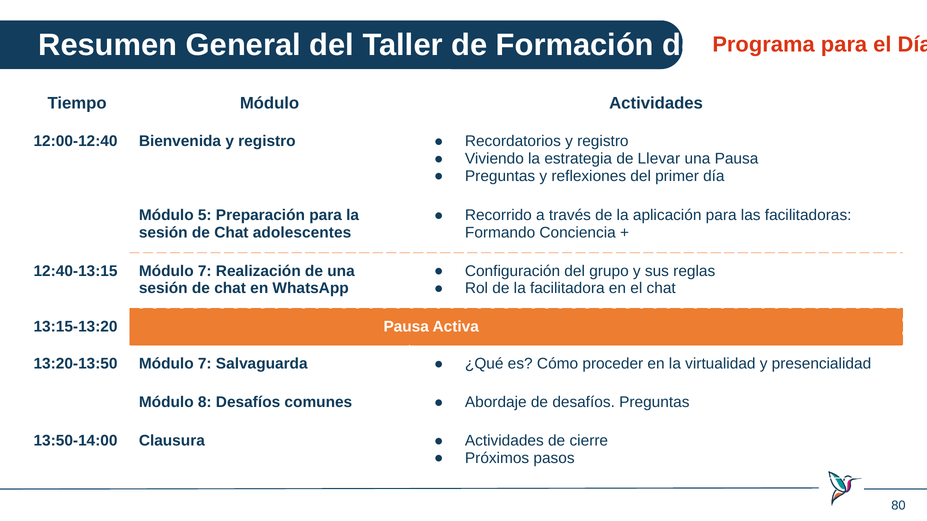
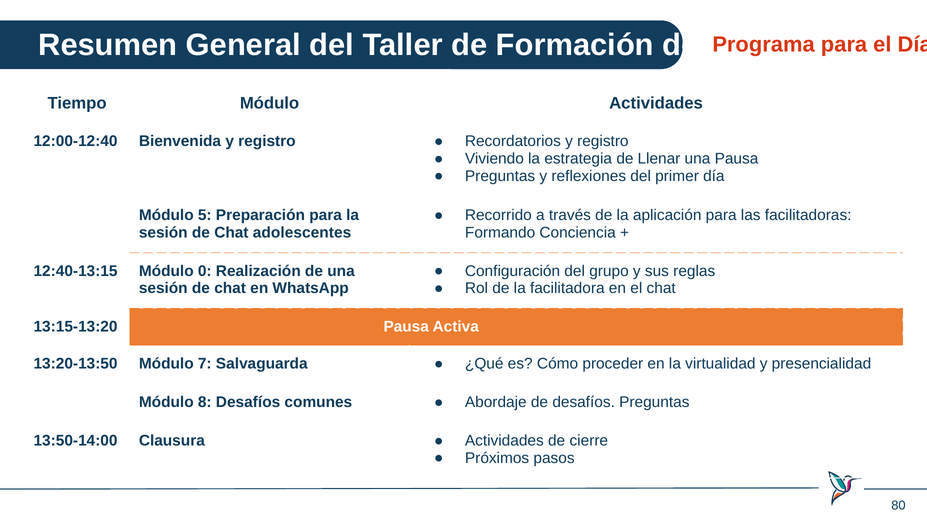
Llevar: Llevar -> Llenar (659, 159)
12:40-13:15 Módulo 7: 7 -> 0 (205, 271)
